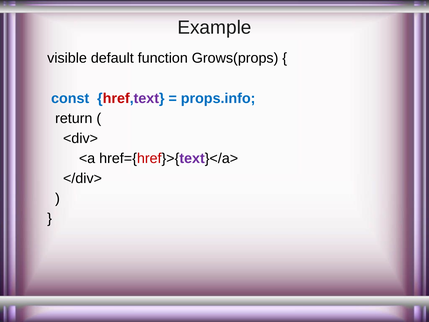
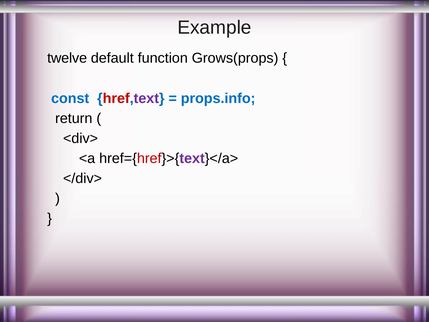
visible: visible -> twelve (67, 58)
